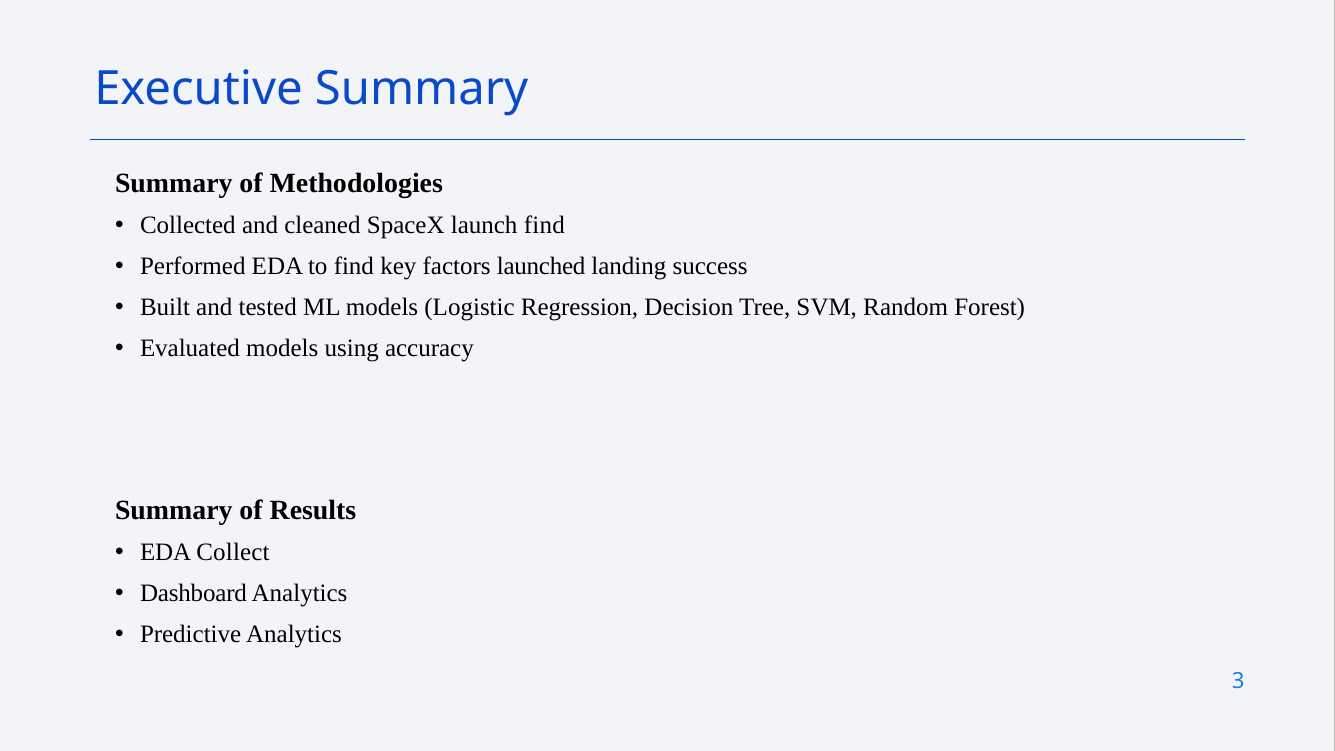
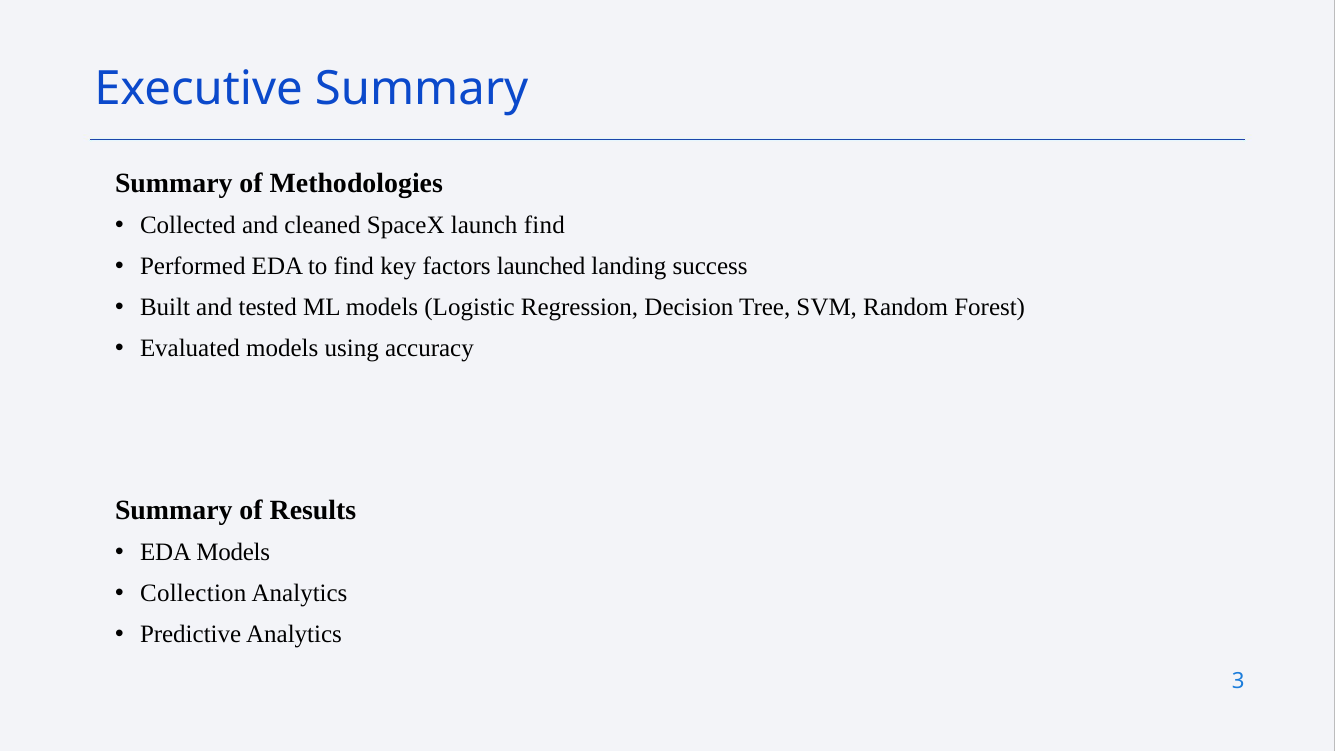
EDA Collect: Collect -> Models (233, 552)
Dashboard: Dashboard -> Collection (193, 593)
